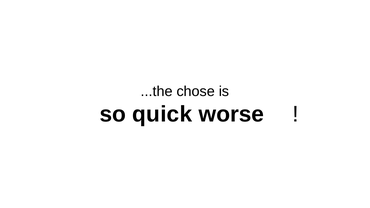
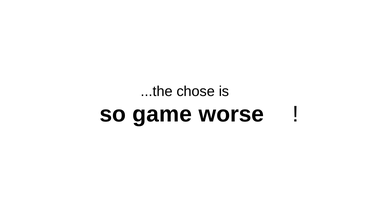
quick: quick -> game (162, 114)
